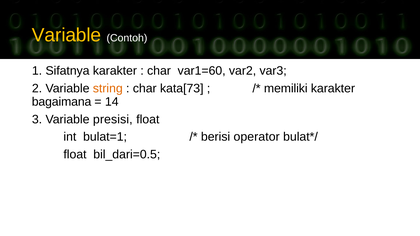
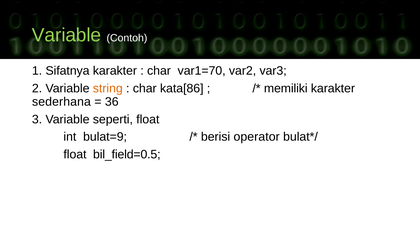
Variable colour: yellow -> light green (67, 35)
var1=60: var1=60 -> var1=70 (202, 71)
kata[73: kata[73 -> kata[86 (182, 89)
bagaimana: bagaimana -> sederhana (61, 102)
14: 14 -> 36 (112, 102)
presisi: presisi -> seperti (113, 119)
bulat=1: bulat=1 -> bulat=9 (105, 137)
bil_dari=0.5: bil_dari=0.5 -> bil_field=0.5 (127, 155)
